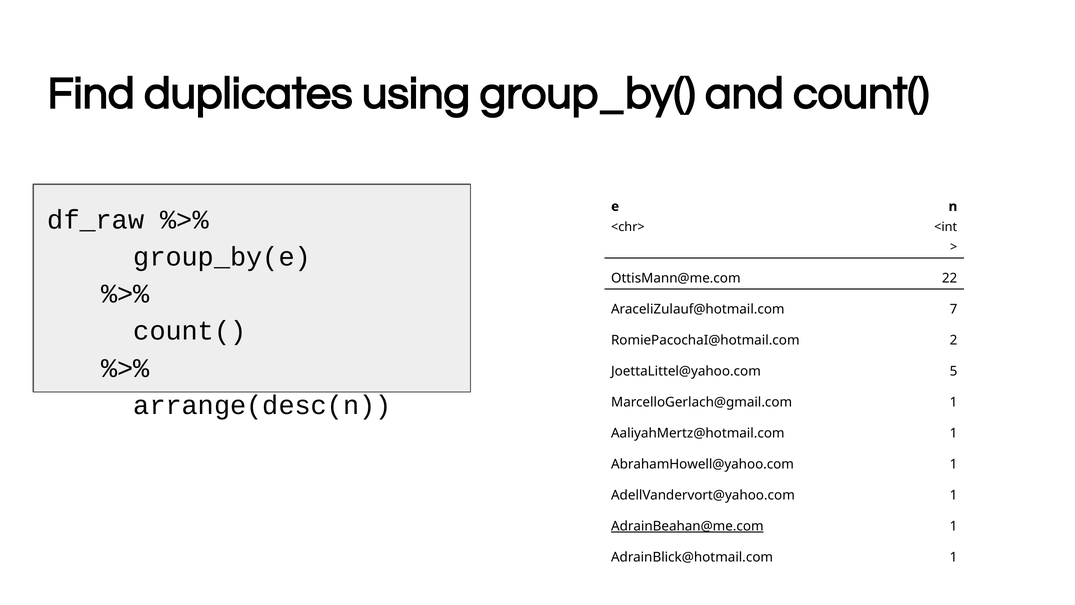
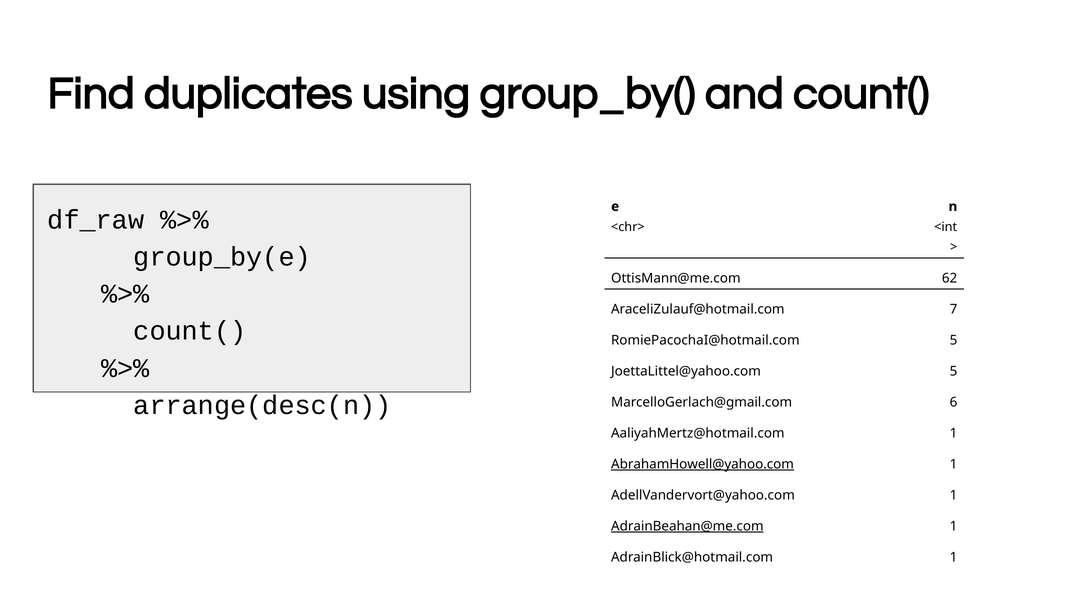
22: 22 -> 62 (950, 278)
RomiePacochaI@hotmail.com 2: 2 -> 5 (953, 340)
MarcelloGerlach@gmail.com 1: 1 -> 6 (953, 402)
AbrahamHowell@yahoo.com underline: none -> present (703, 464)
